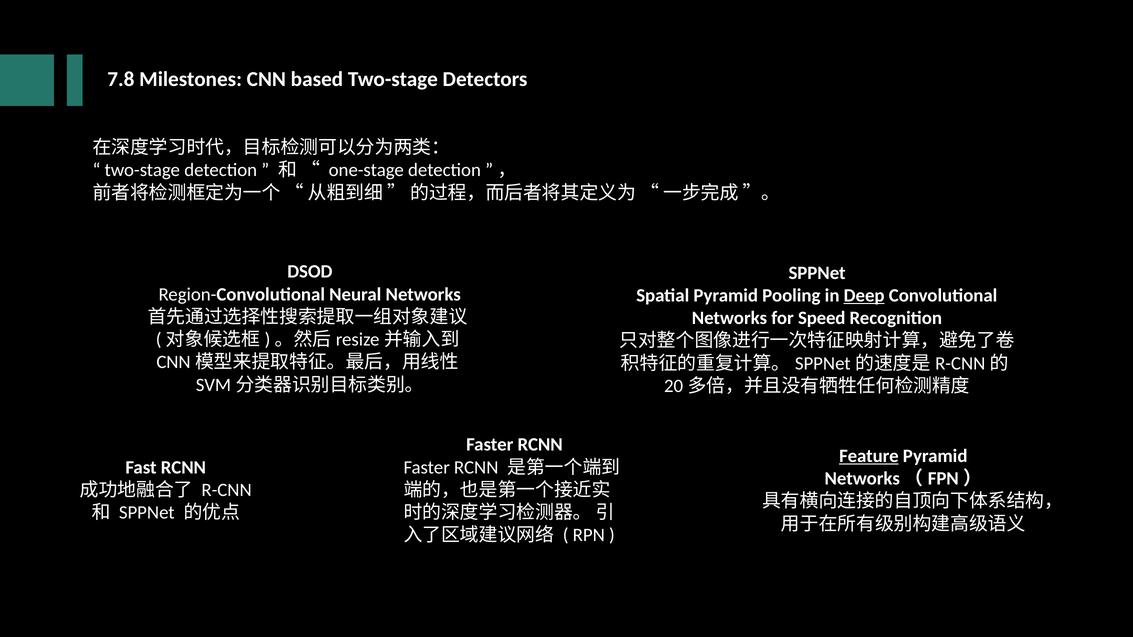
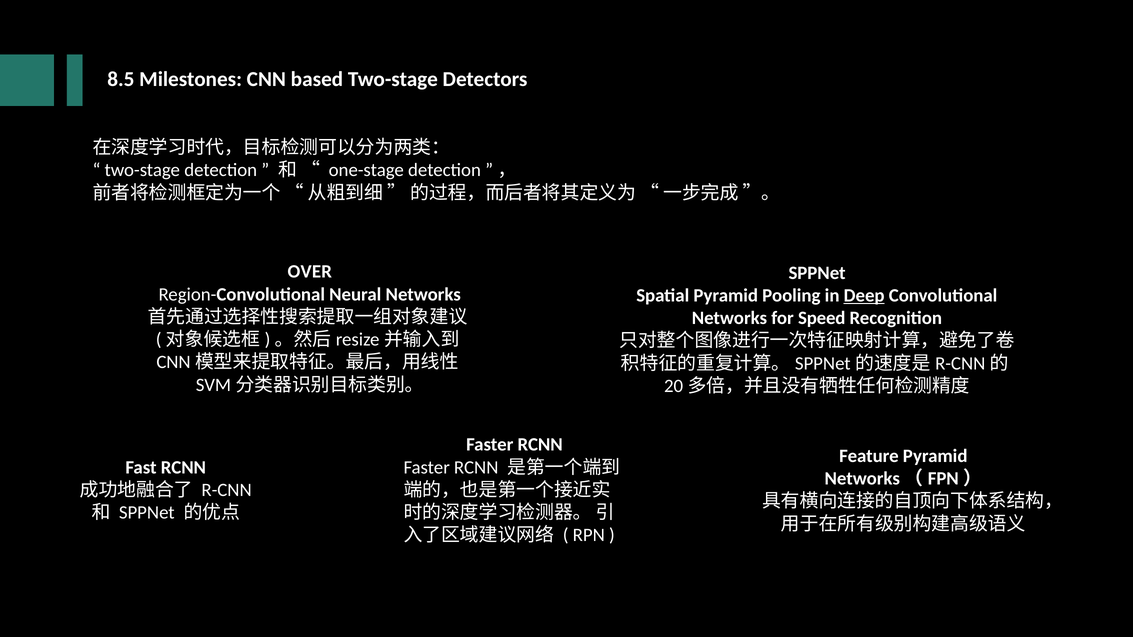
7.8: 7.8 -> 8.5 (121, 79)
DSOD: DSOD -> OVER (310, 272)
Feature underline: present -> none (869, 456)
